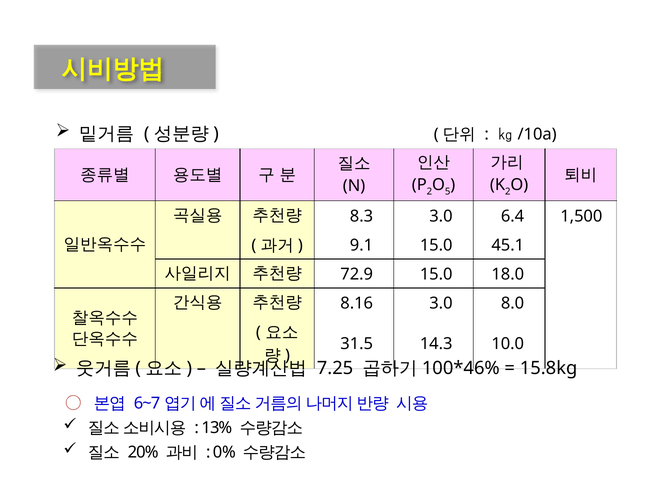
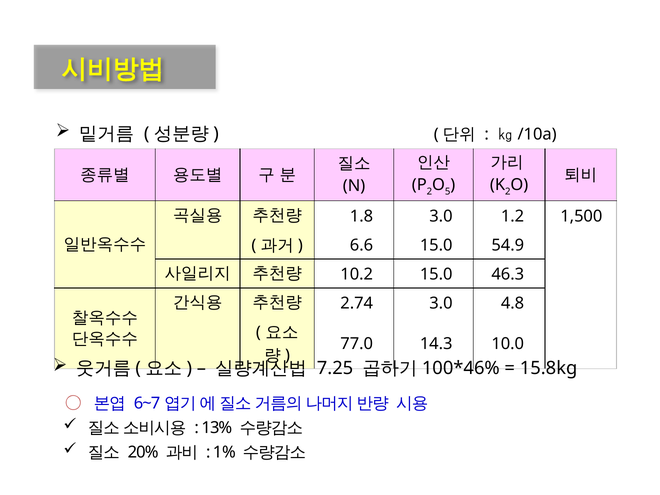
8.3: 8.3 -> 1.8 (361, 216)
6.4: 6.4 -> 1.2 (513, 216)
9.1: 9.1 -> 6.6 (361, 245)
45.1: 45.1 -> 54.9 (508, 245)
72.9: 72.9 -> 10.2 (357, 274)
18.0: 18.0 -> 46.3 (508, 274)
8.16: 8.16 -> 2.74 (357, 303)
8.0: 8.0 -> 4.8 (513, 303)
31.5: 31.5 -> 77.0 (357, 344)
0%: 0% -> 1% (224, 452)
